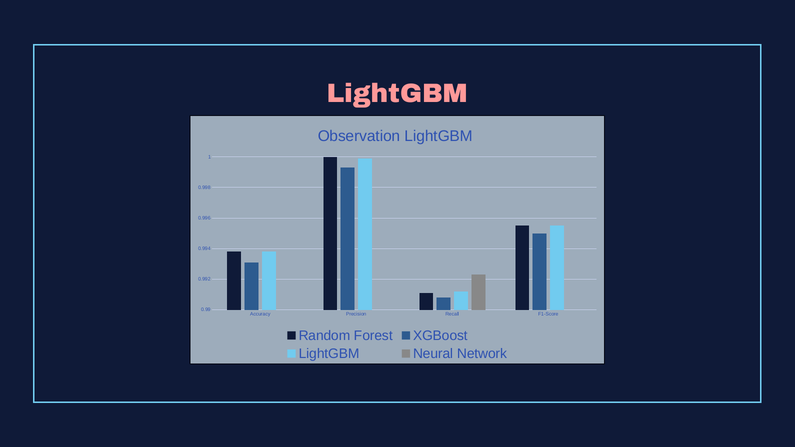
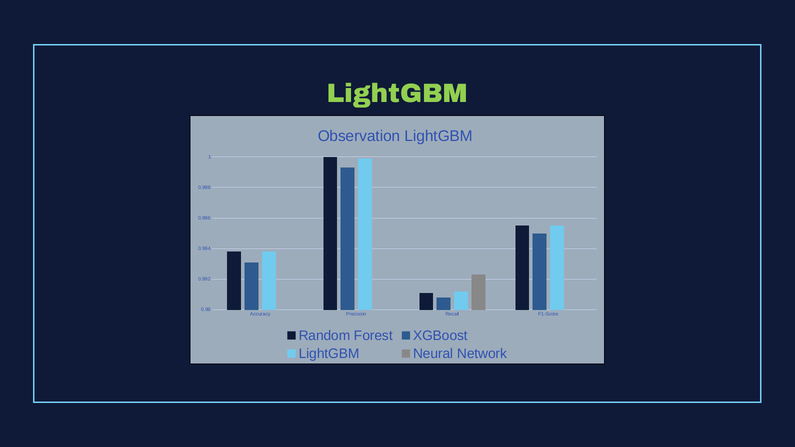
LightGBM colour: pink -> light green (397, 93)
